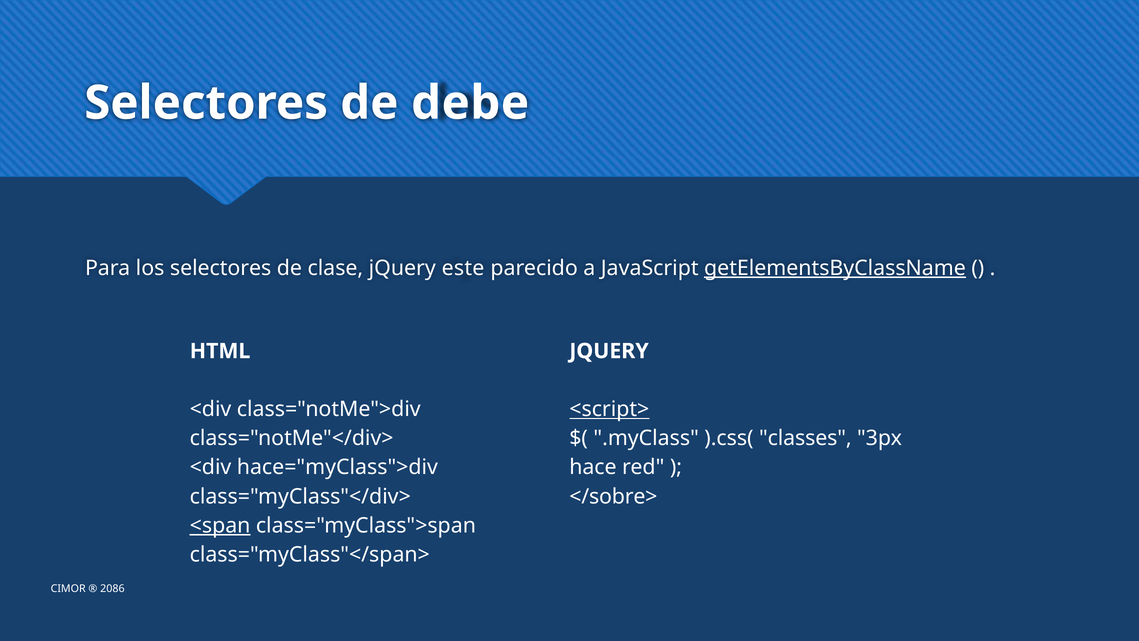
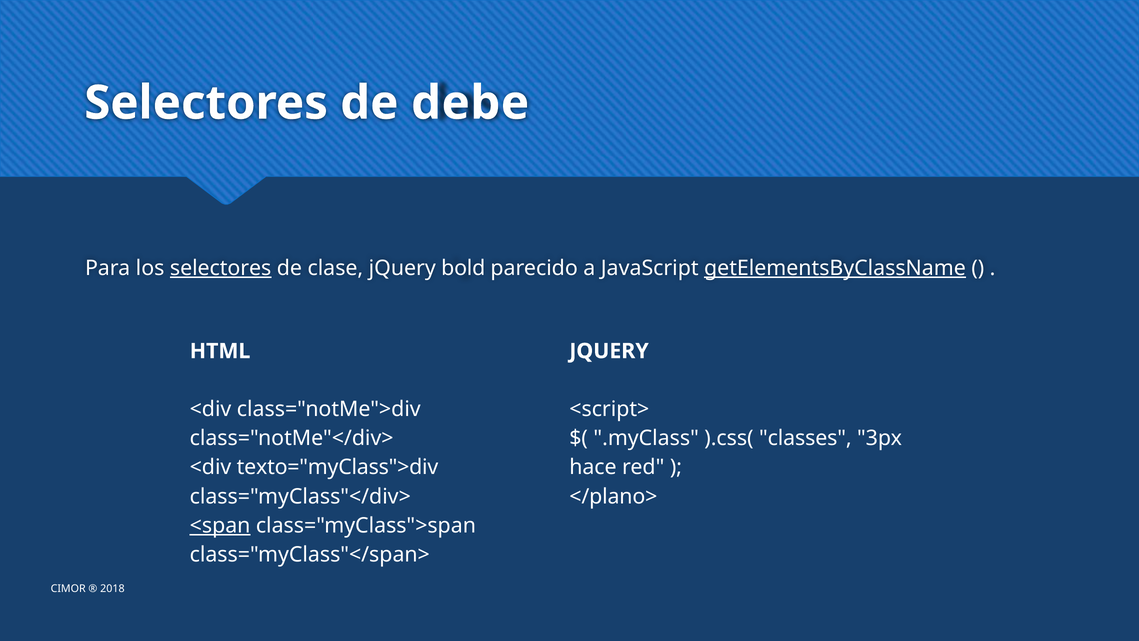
selectores underline: none -> present (221, 268)
este: este -> bold (463, 268)
<script> underline: present -> none (609, 409)
hace="myClass">div: hace="myClass">div -> texto="myClass">div (337, 467)
</sobre>: </sobre> -> </plano> (613, 496)
2086: 2086 -> 2018 (112, 589)
